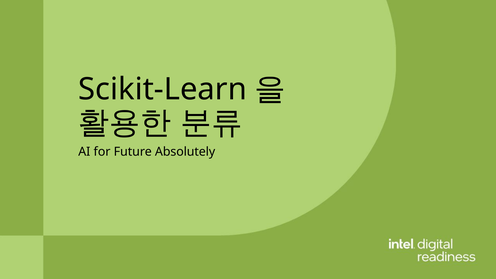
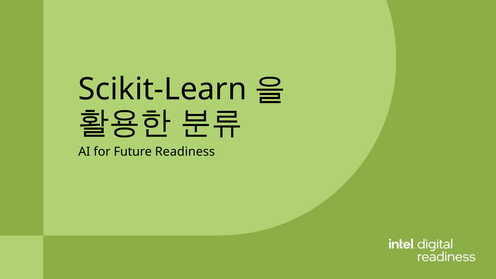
Absolutely: Absolutely -> Readiness (185, 152)
